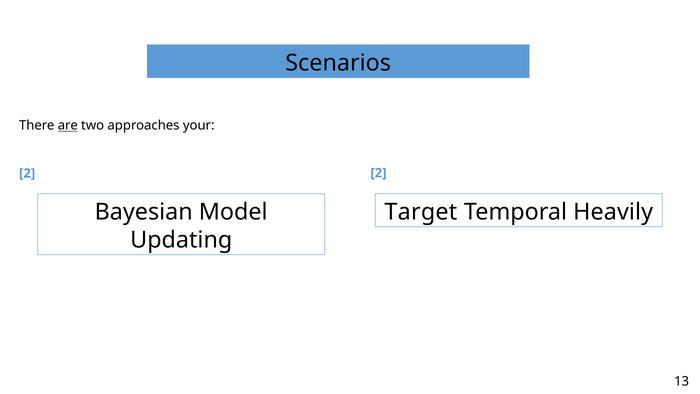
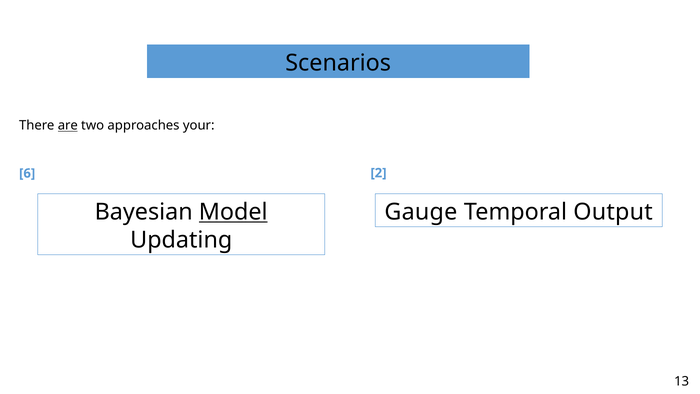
2: 2 -> 6 (27, 173)
Model underline: none -> present (233, 212)
Target: Target -> Gauge (421, 212)
Heavily: Heavily -> Output (613, 212)
